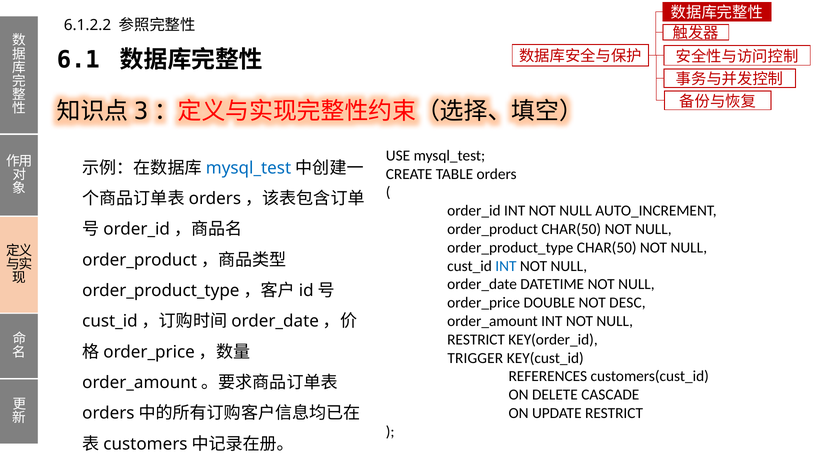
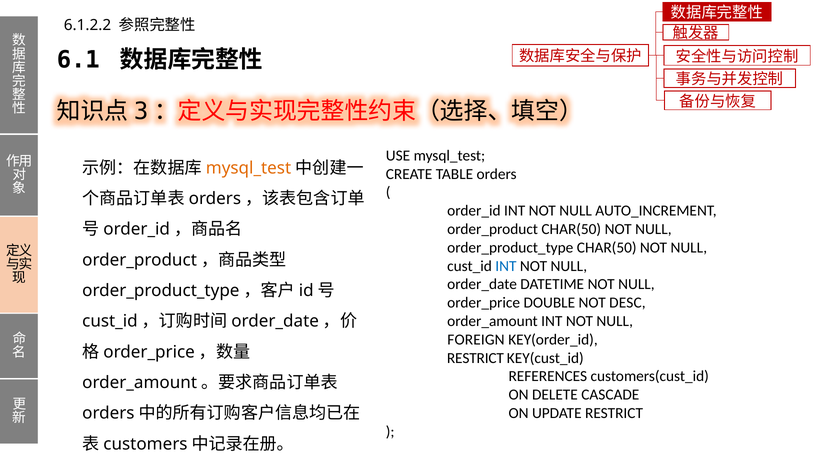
mysql_test colour: blue -> orange (249, 168)
RESTRICT: RESTRICT -> FOREIGN (476, 340)
TRIGGER: TRIGGER -> RESTRICT (475, 358)
